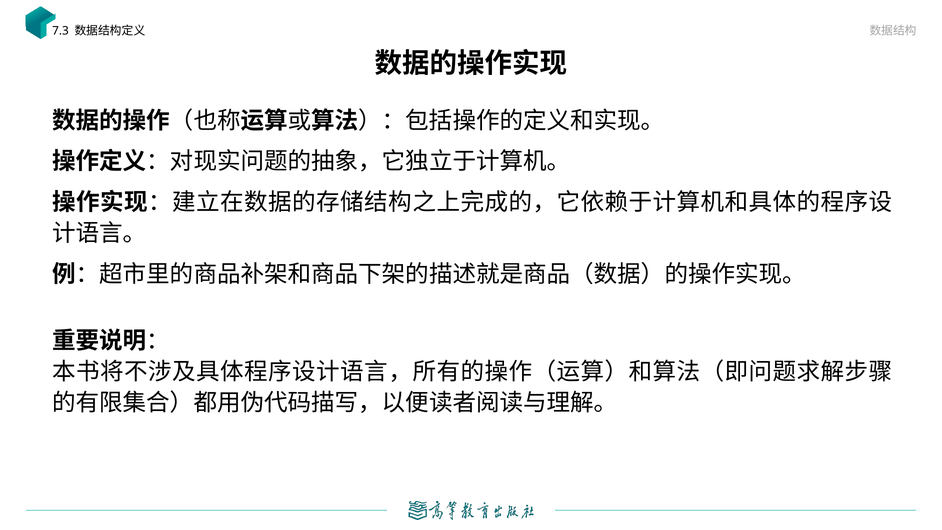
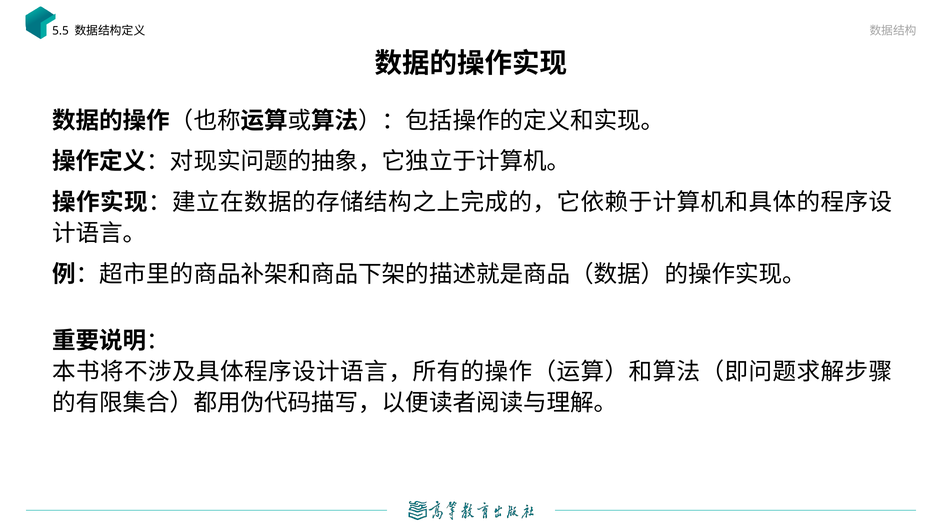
7.3: 7.3 -> 5.5 (61, 31)
